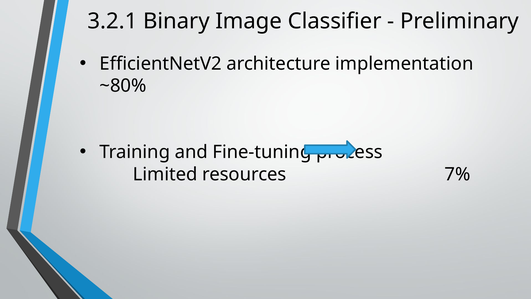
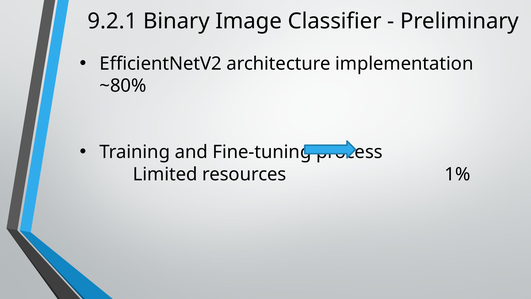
3.2.1: 3.2.1 -> 9.2.1 (112, 21)
7%: 7% -> 1% (457, 174)
